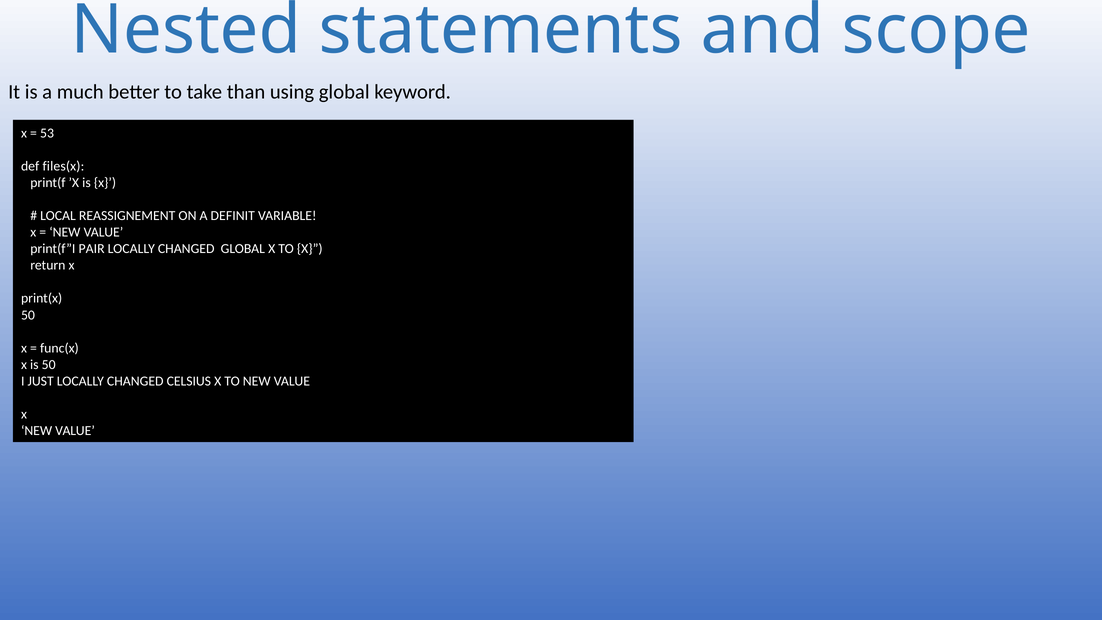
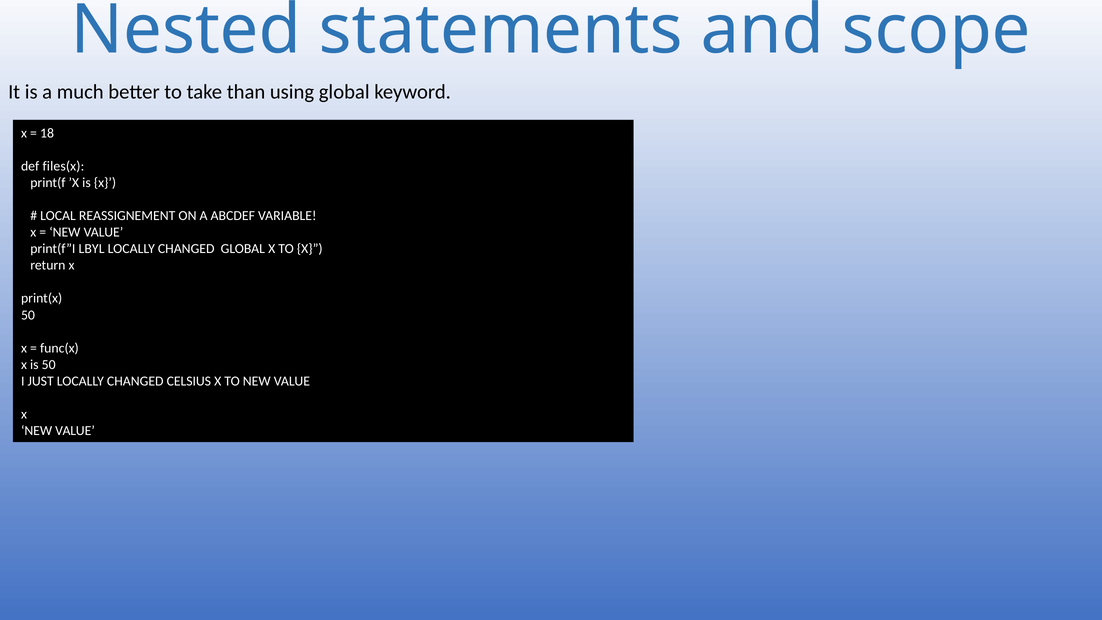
53: 53 -> 18 (47, 133)
DEFINIT: DEFINIT -> ABCDEF (233, 216)
PAIR: PAIR -> LBYL (92, 249)
